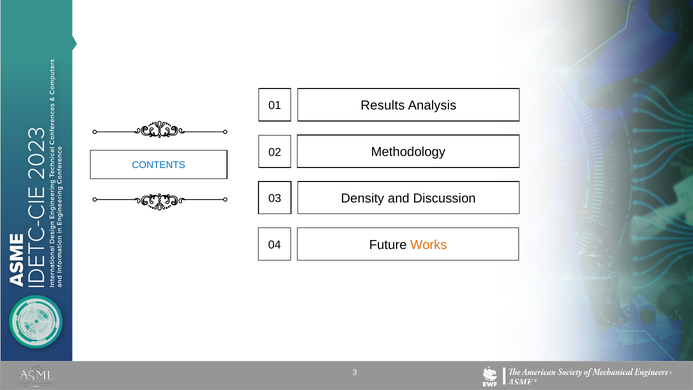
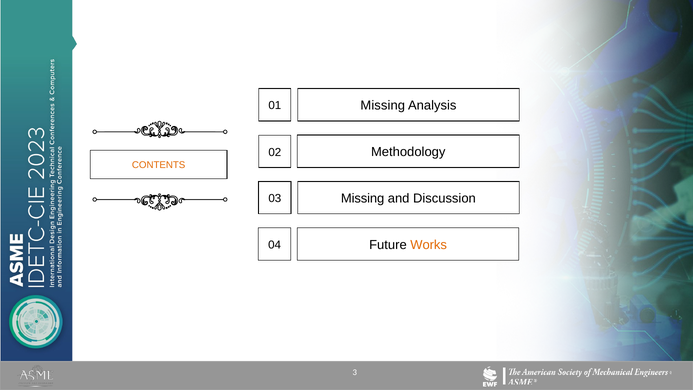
Results: Results -> Missing (383, 106)
CONTENTS colour: blue -> orange (159, 165)
Density: Density -> Missing (363, 198)
